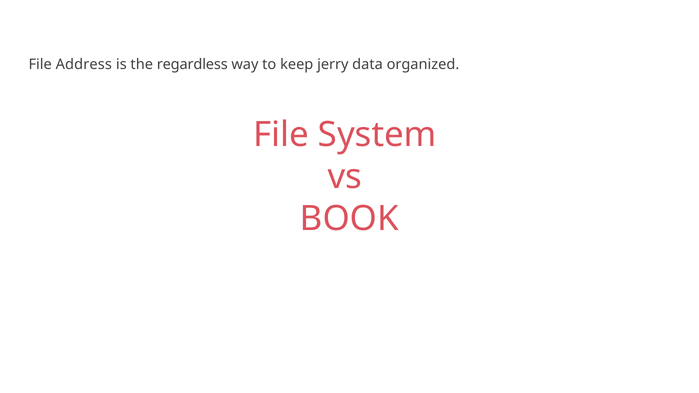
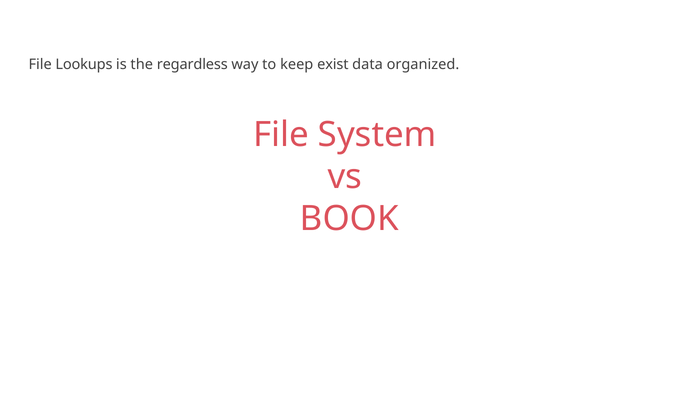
Address: Address -> Lookups (84, 64)
jerry: jerry -> exist (333, 64)
